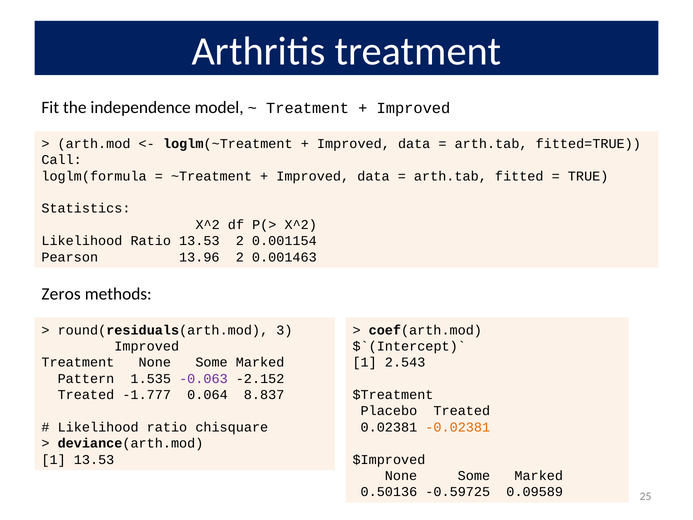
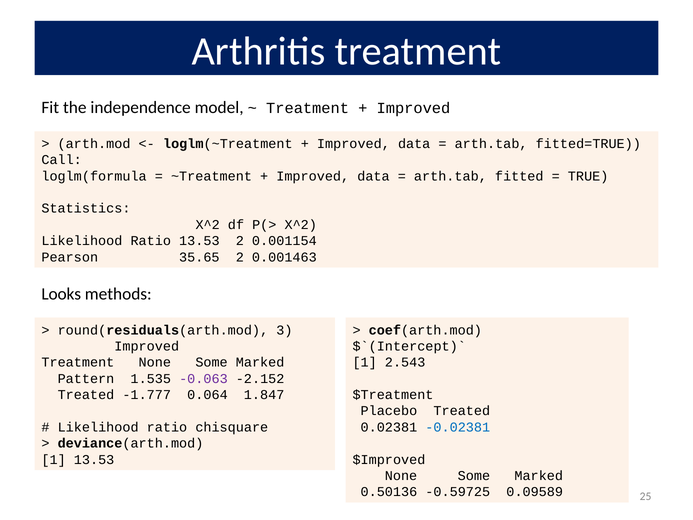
13.96: 13.96 -> 35.65 (199, 257)
Zeros: Zeros -> Looks (61, 294)
8.837: 8.837 -> 1.847 (264, 395)
-0.02381 colour: orange -> blue (458, 427)
